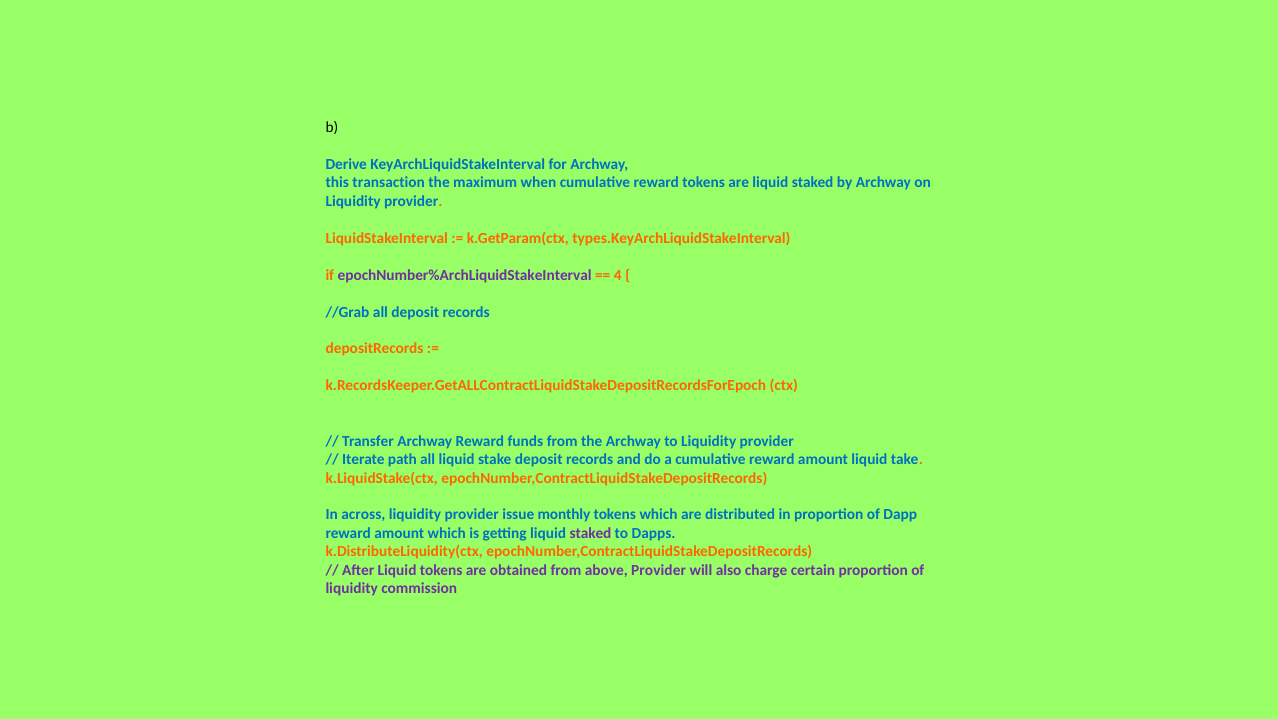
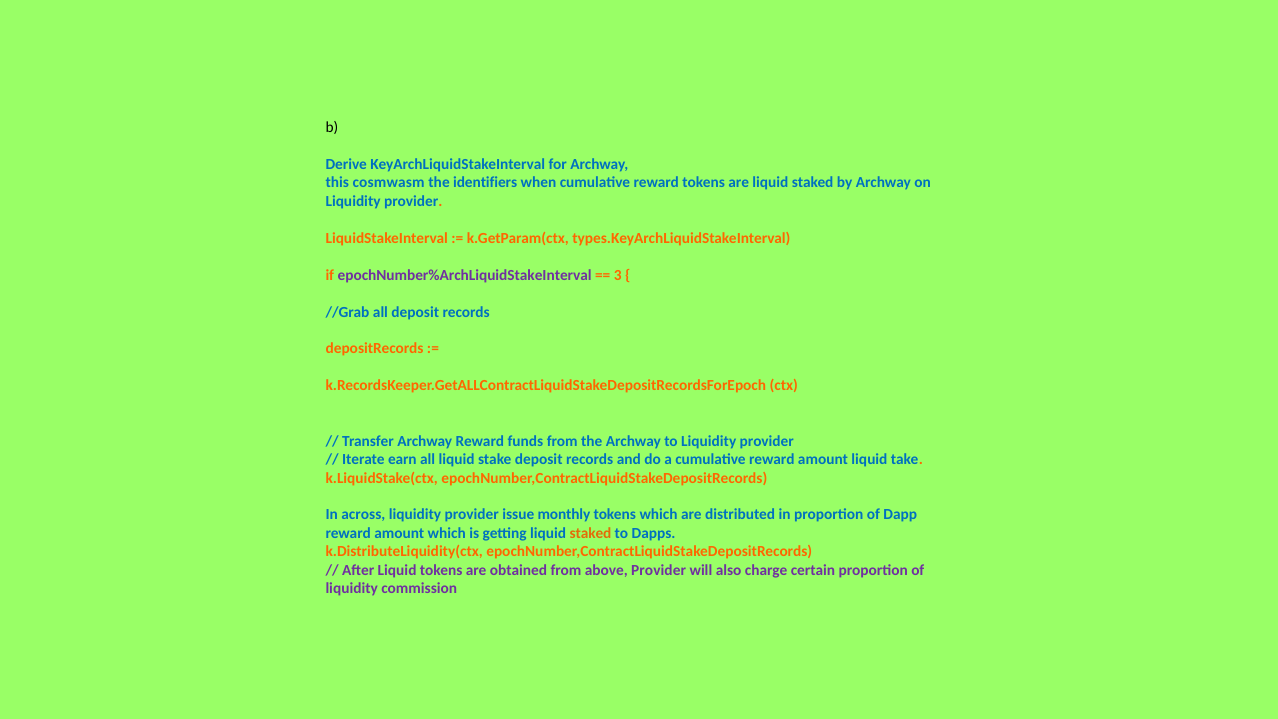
transaction: transaction -> cosmwasm (389, 183)
maximum: maximum -> identifiers (485, 183)
4: 4 -> 3 (618, 275)
path: path -> earn (402, 459)
staked colour: purple -> orange (591, 533)
